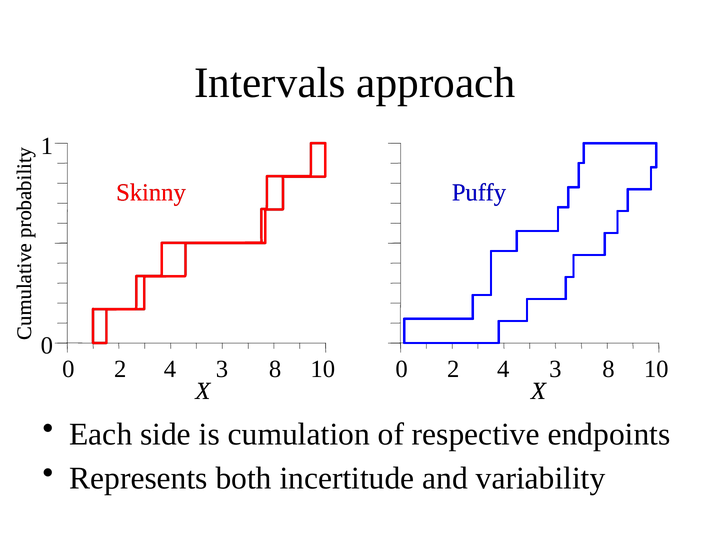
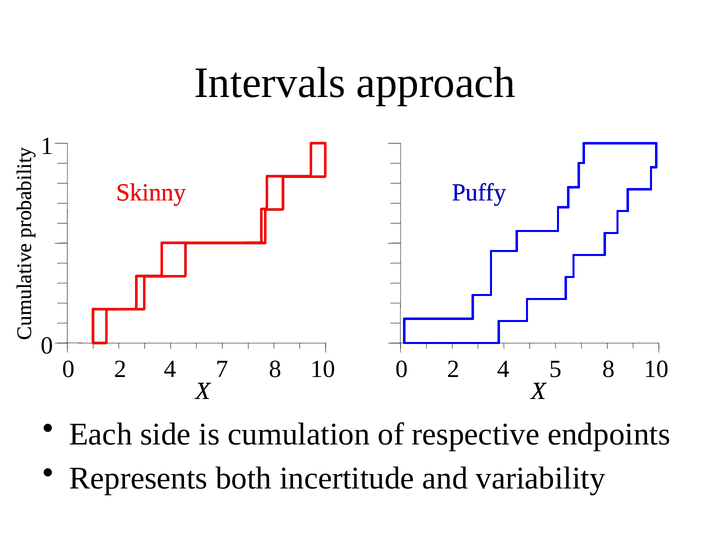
3: 3 -> 7 (222, 369)
3: 3 -> 5 (555, 369)
